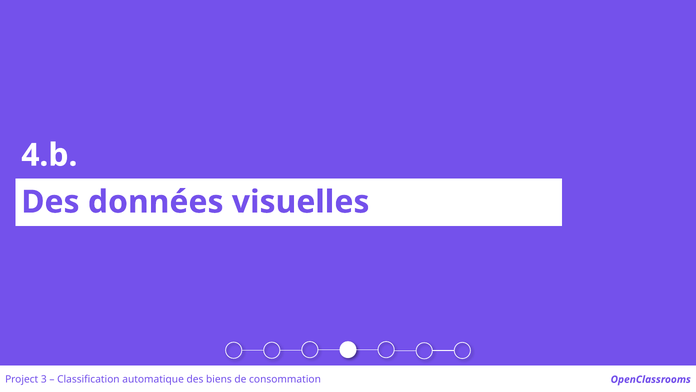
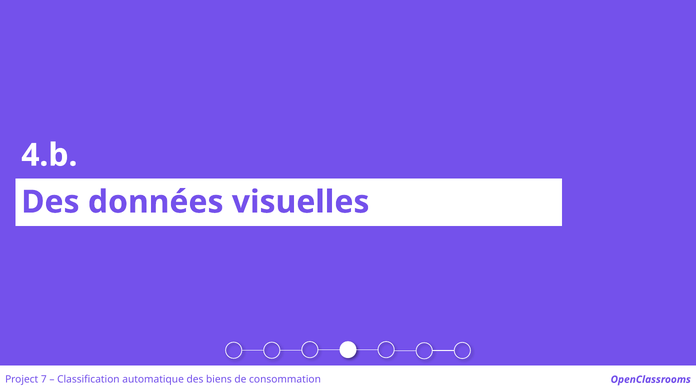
3: 3 -> 7 (44, 379)
